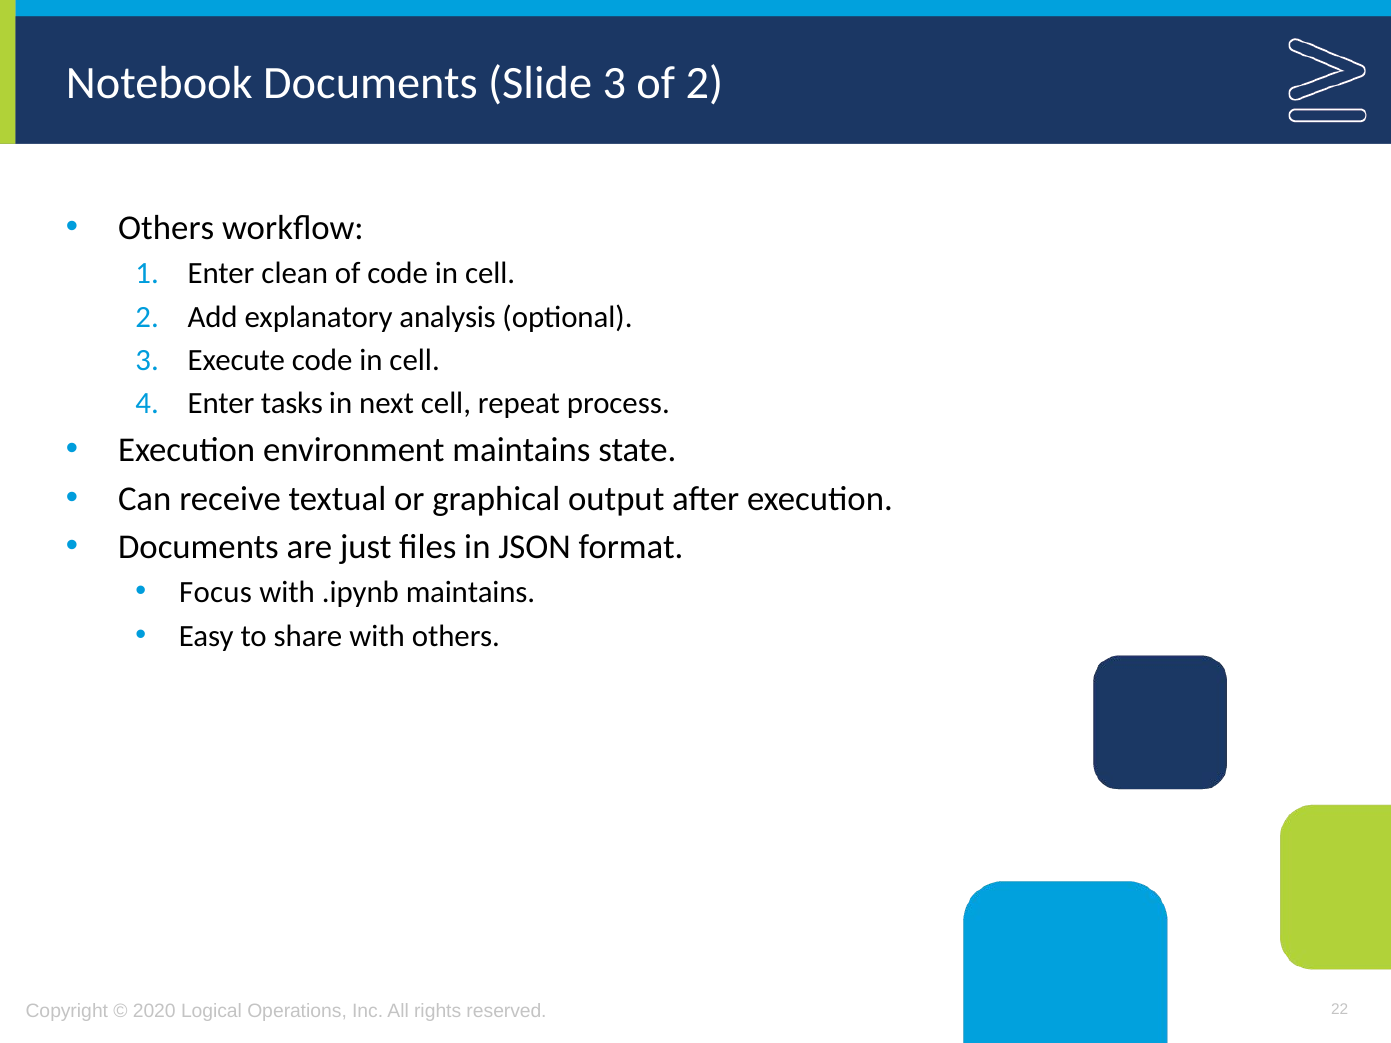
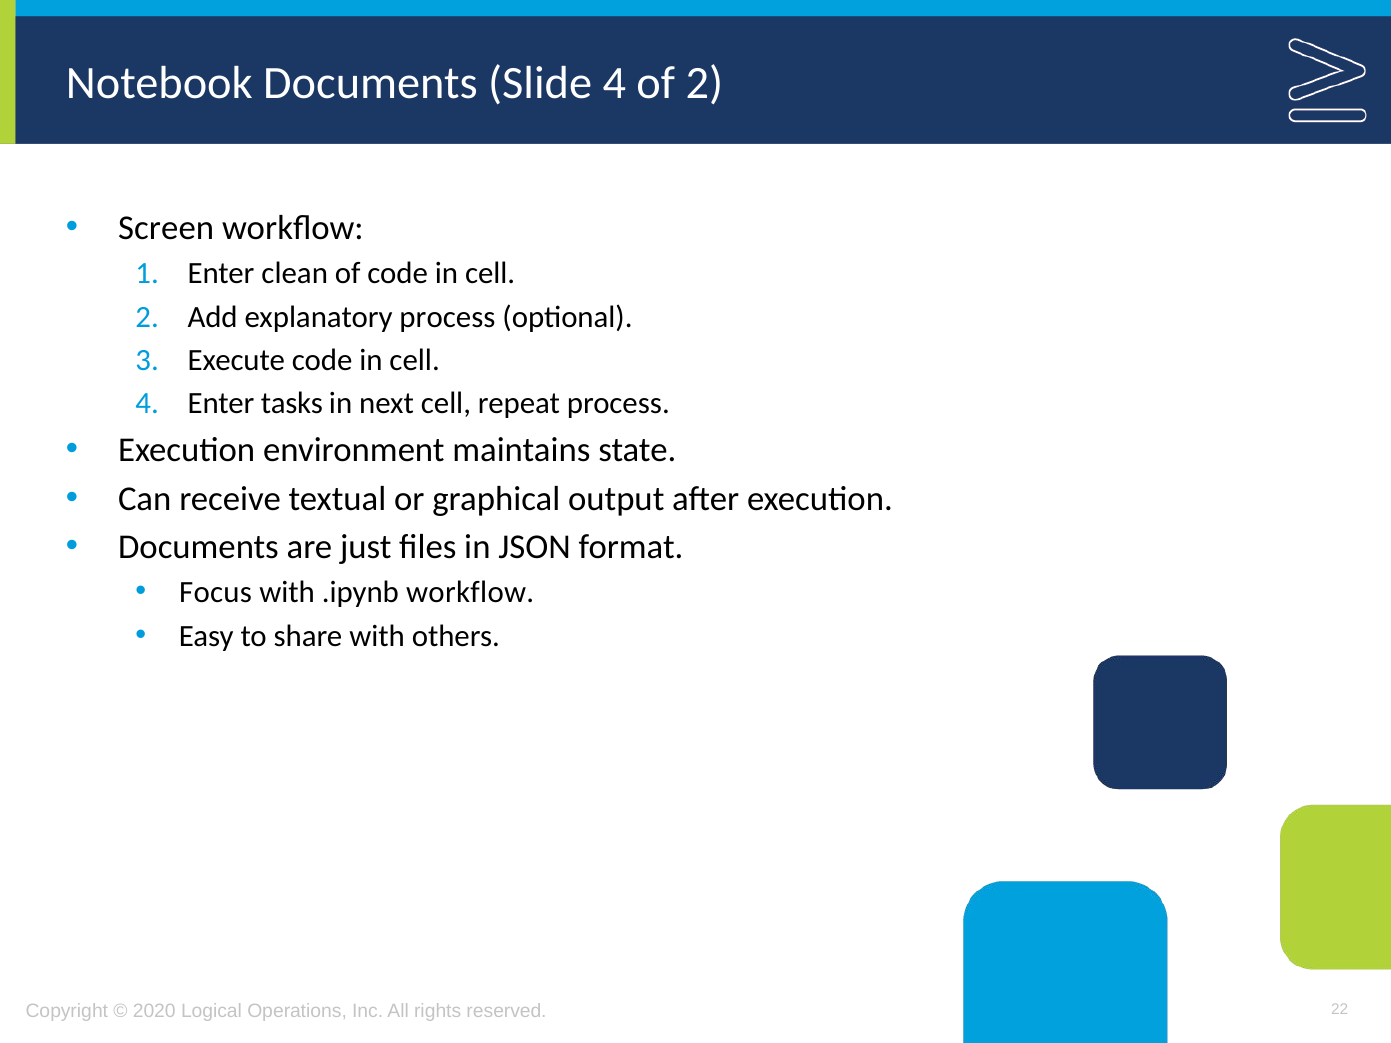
Slide 3: 3 -> 4 (614, 83)
Others: Others -> Screen (166, 228)
explanatory analysis: analysis -> process (447, 317)
.ipynb maintains: maintains -> workflow (470, 593)
